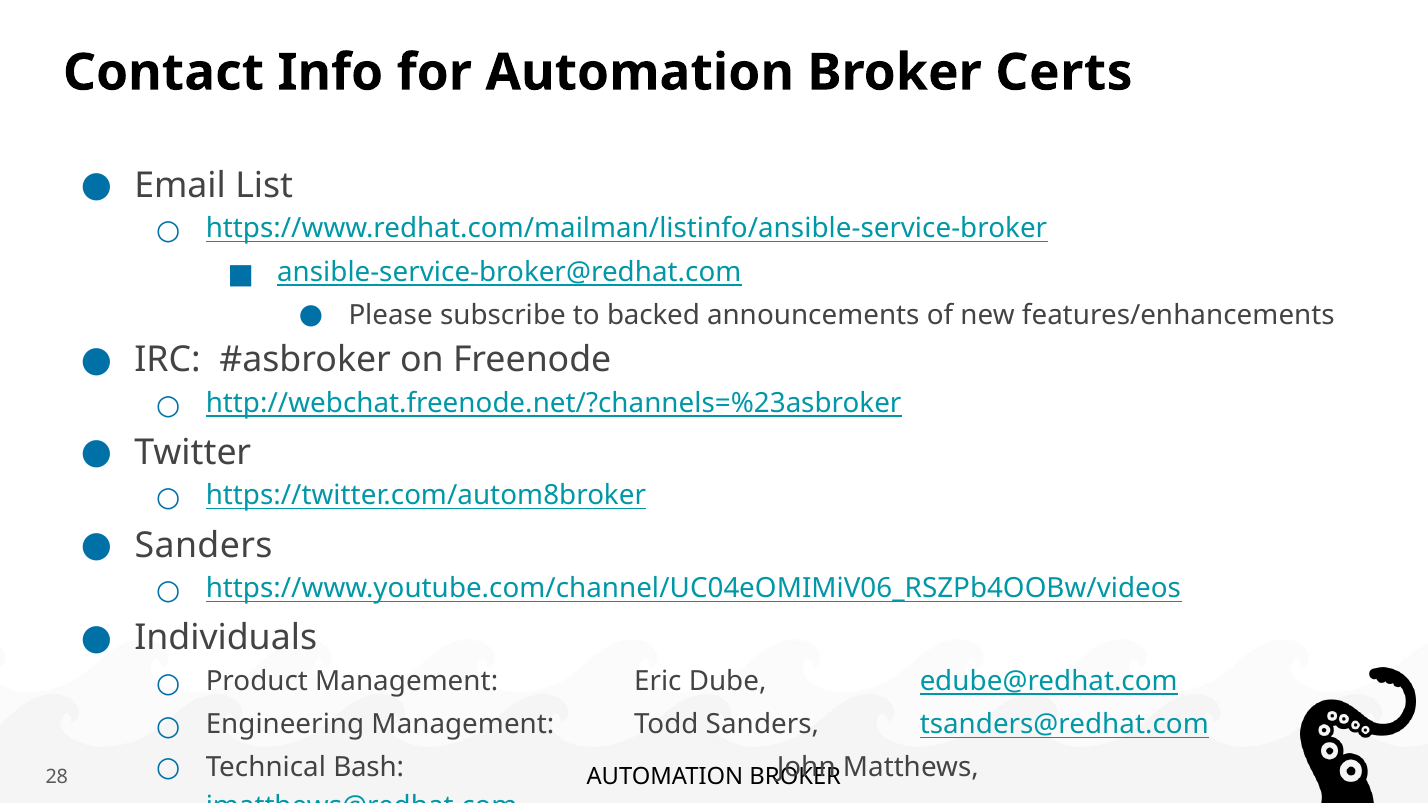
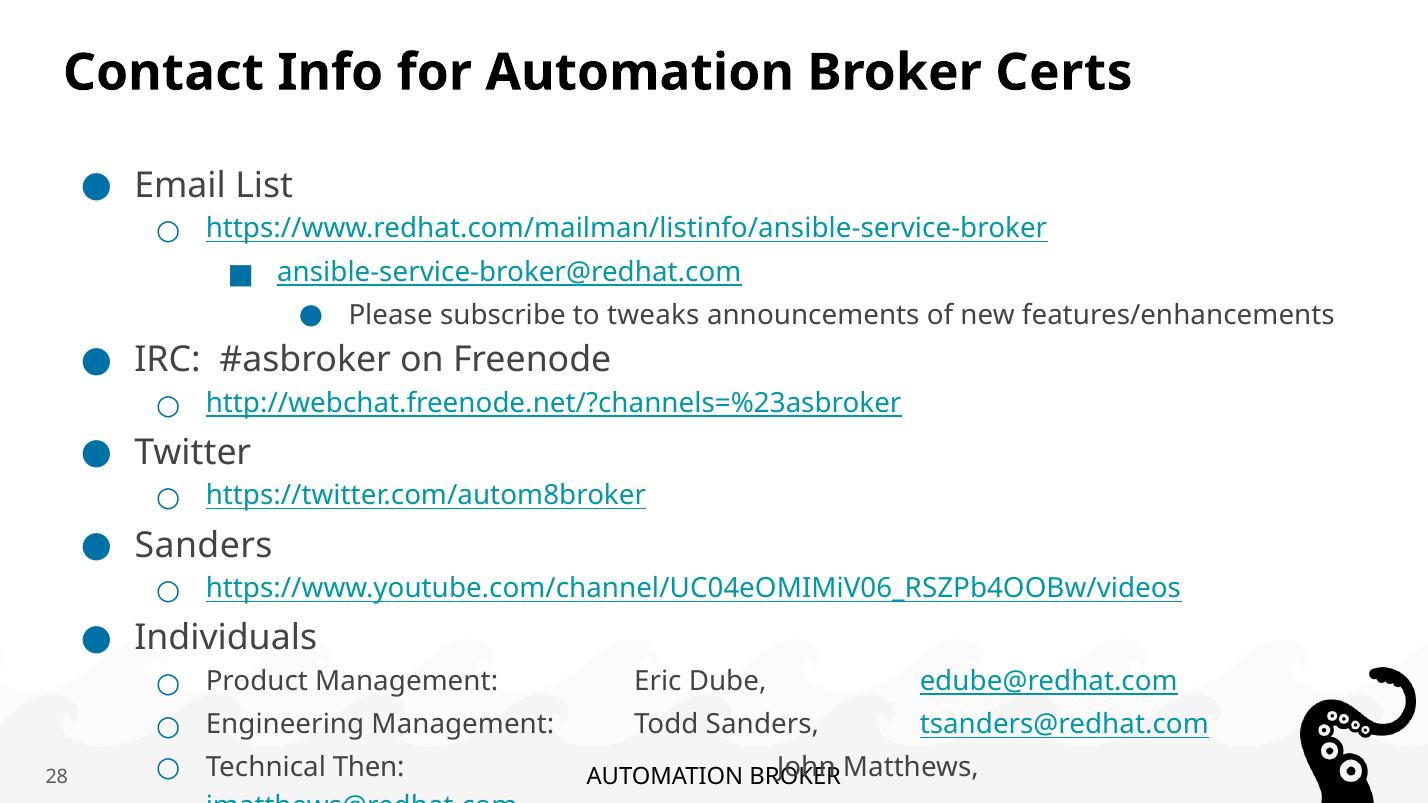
backed: backed -> tweaks (653, 315)
Bash: Bash -> Then (369, 768)
